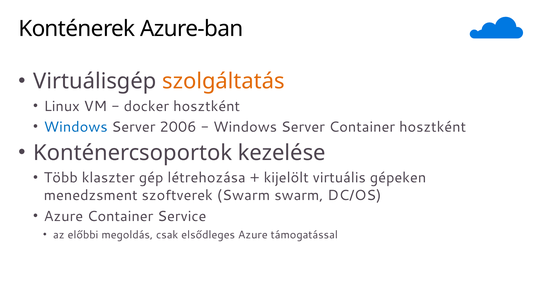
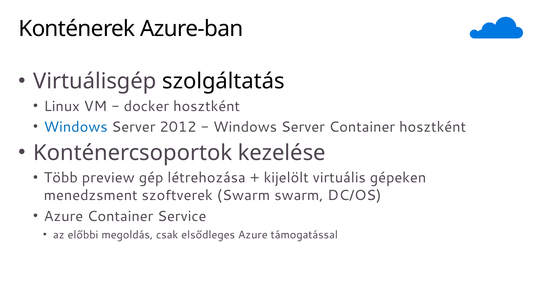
szolgáltatás colour: orange -> black (223, 81)
2006: 2006 -> 2012 (178, 127)
klaszter: klaszter -> preview (108, 178)
